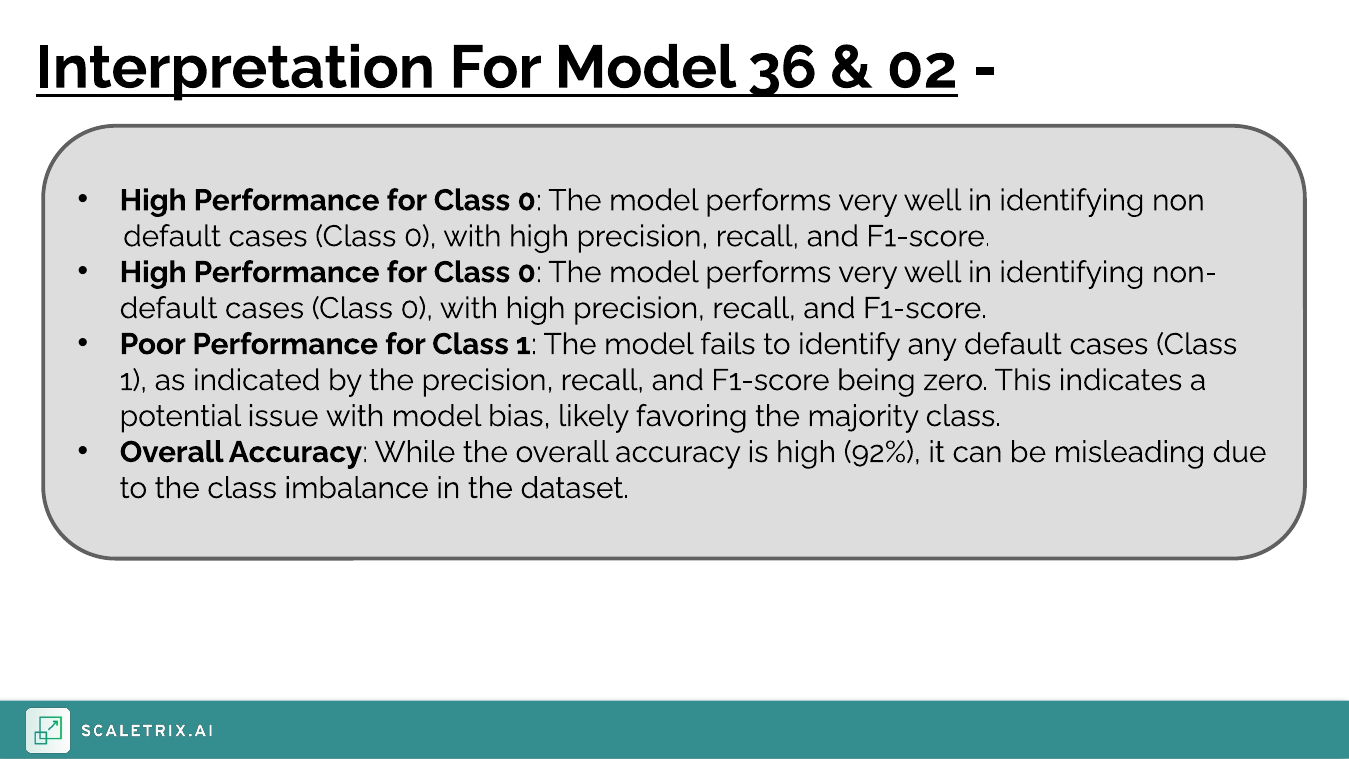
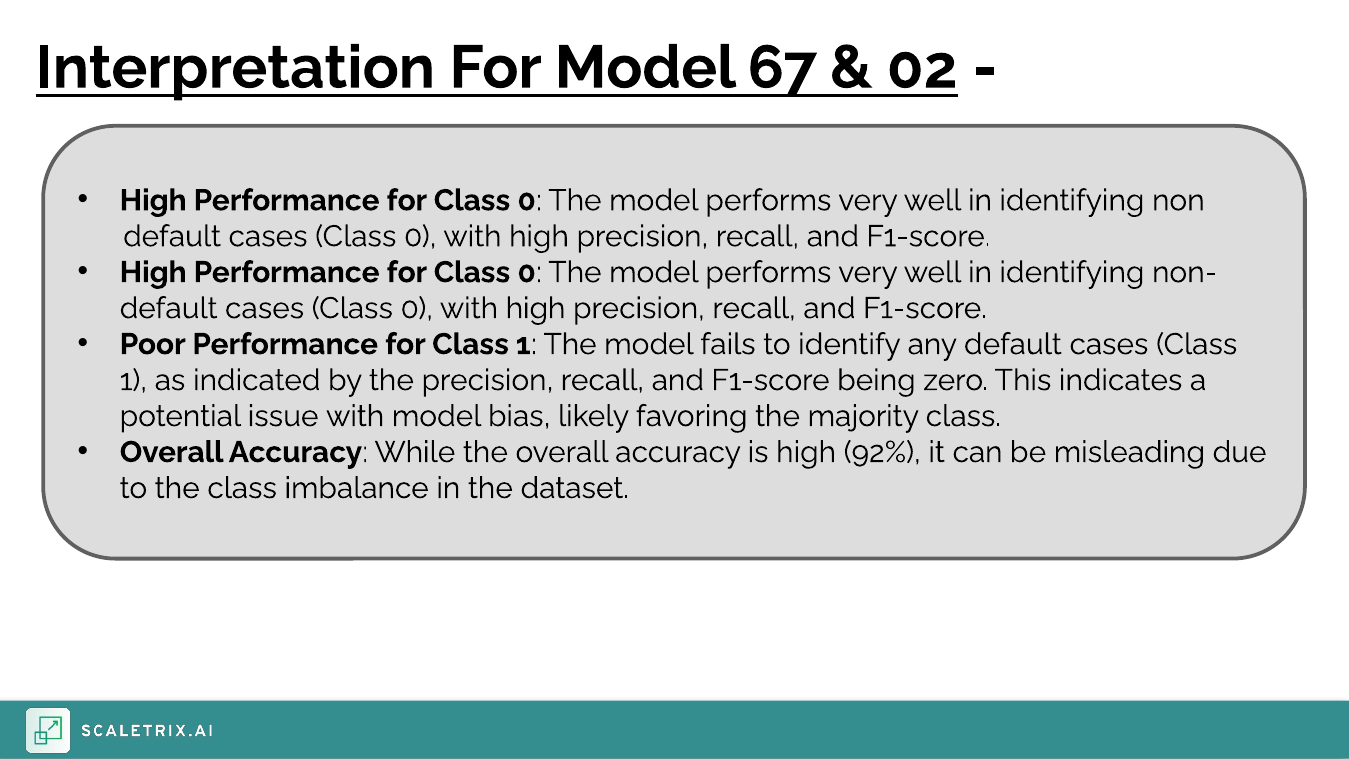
36: 36 -> 67 (782, 68)
